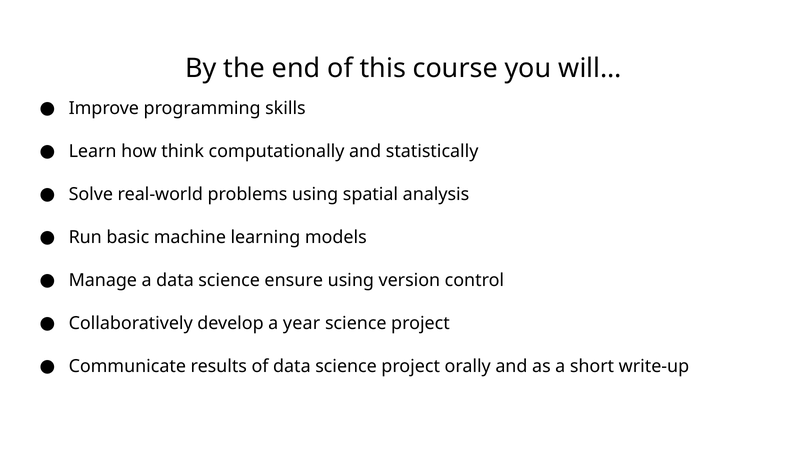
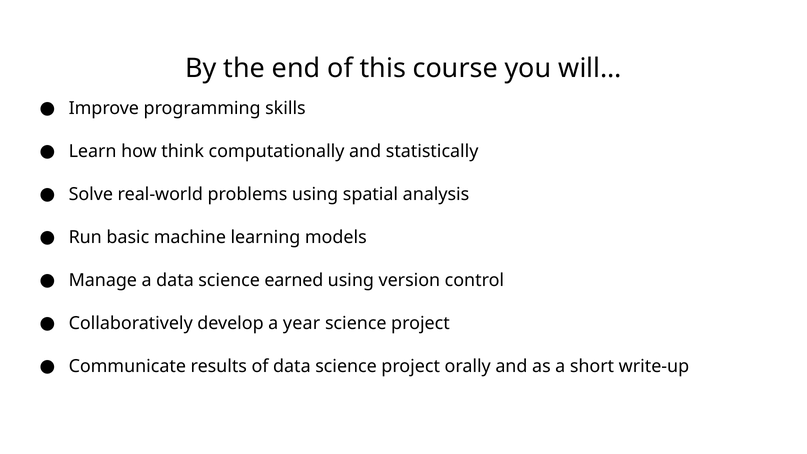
ensure: ensure -> earned (294, 280)
